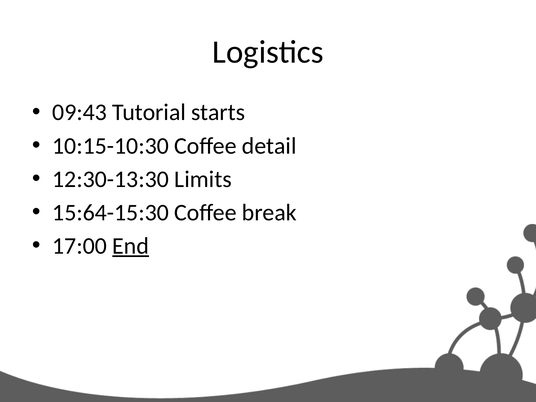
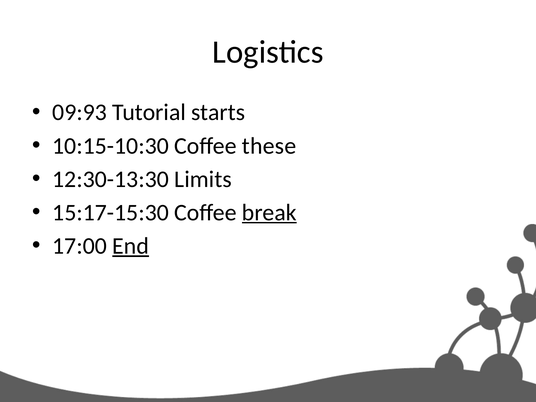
09:43: 09:43 -> 09:93 (80, 112)
detail: detail -> these (269, 146)
15:64-15:30: 15:64-15:30 -> 15:17-15:30 (111, 213)
break underline: none -> present (269, 213)
